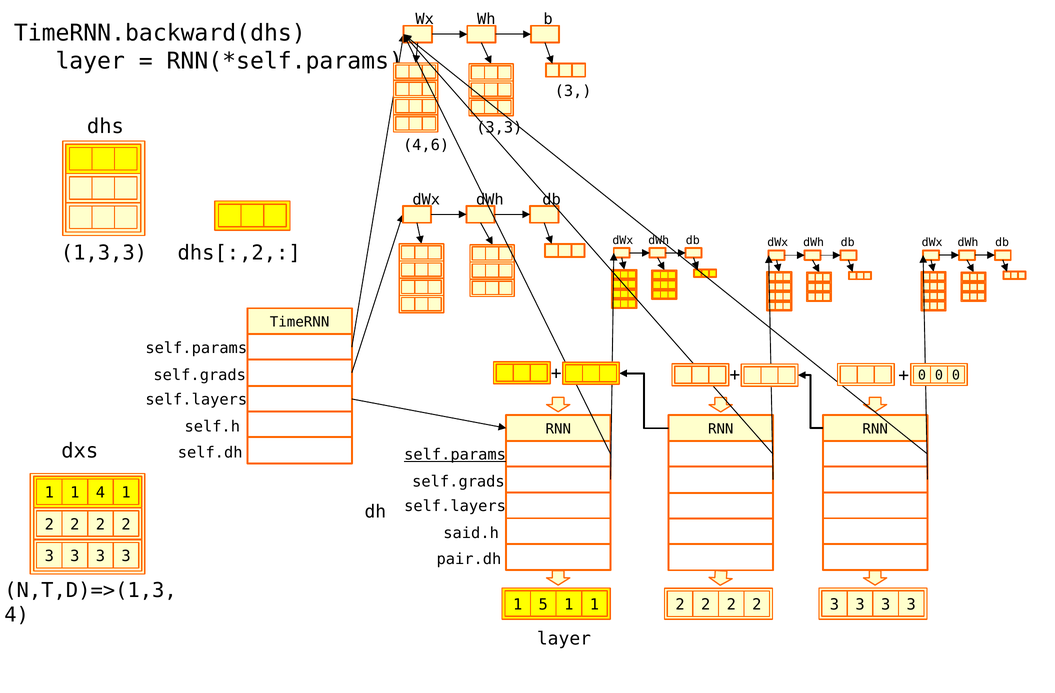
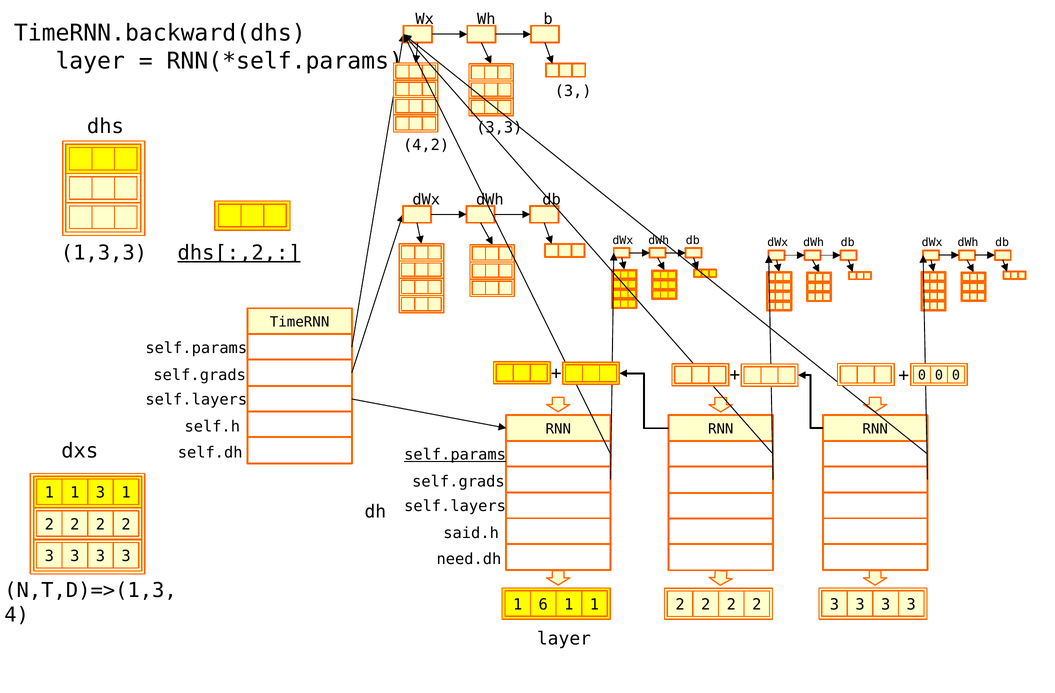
4,6: 4,6 -> 4,2 (426, 145)
dhs[:,2 underline: none -> present (239, 253)
1 4: 4 -> 3 (100, 493)
pair.dh: pair.dh -> need.dh (469, 559)
5: 5 -> 6 (543, 605)
